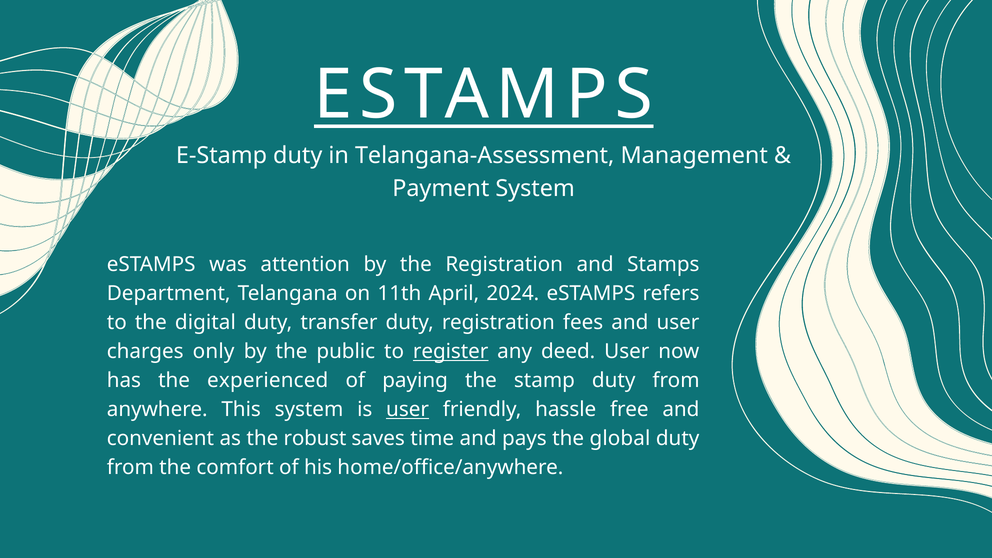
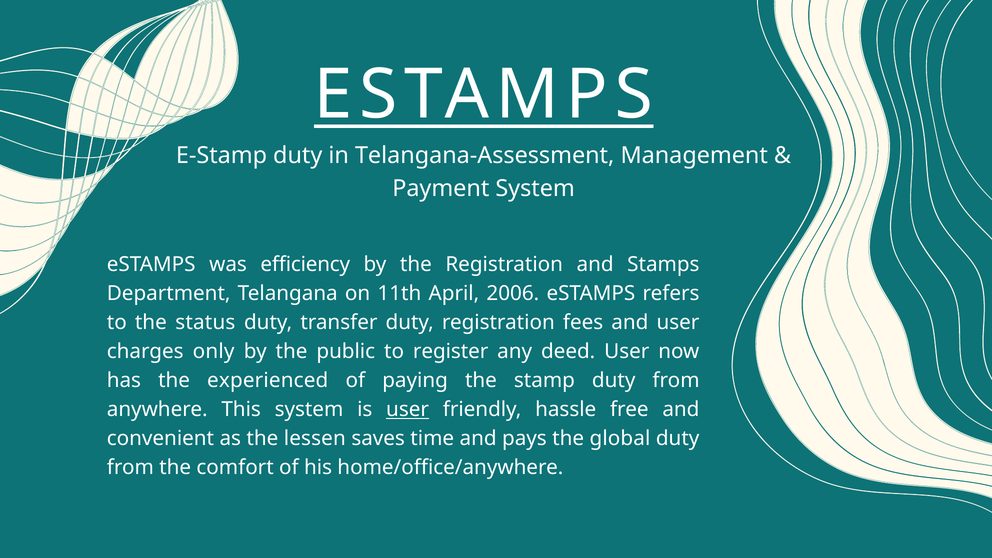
attention: attention -> efficiency (305, 265)
2024: 2024 -> 2006 (513, 294)
digital: digital -> status (205, 323)
register underline: present -> none (451, 352)
robust: robust -> lessen (315, 438)
